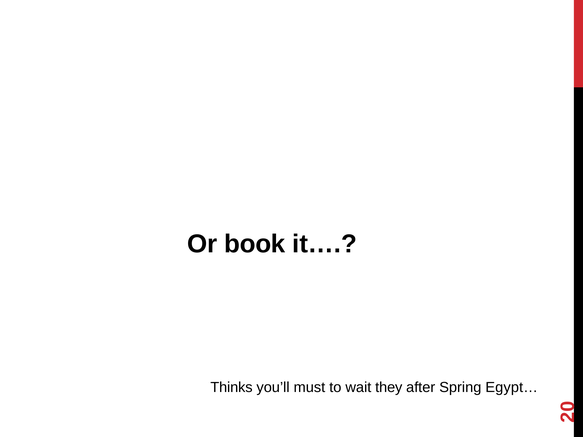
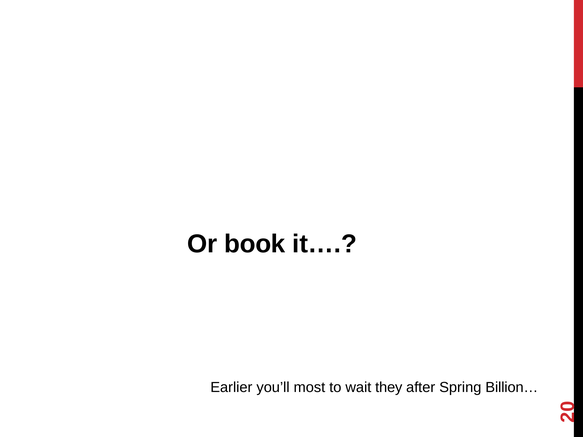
Thinks: Thinks -> Earlier (231, 388)
must: must -> most (309, 388)
Egypt…: Egypt… -> Billion… (512, 388)
